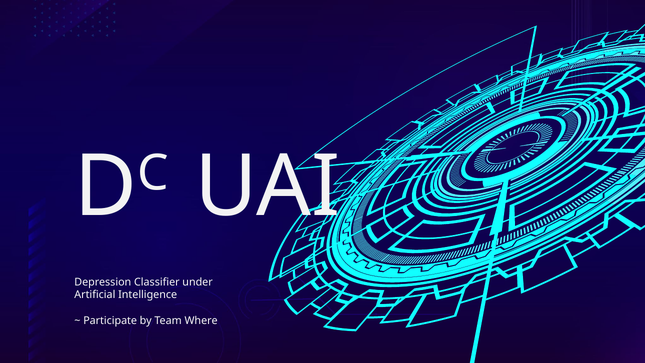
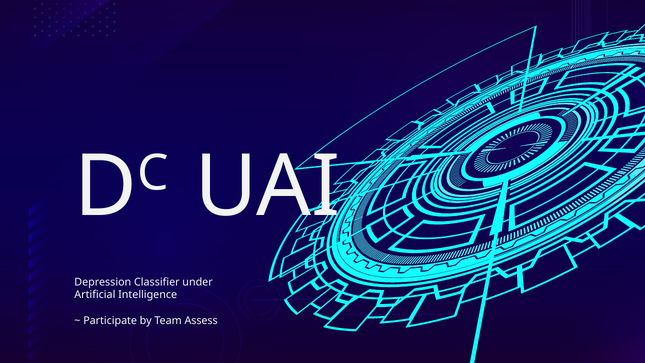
Where: Where -> Assess (201, 321)
